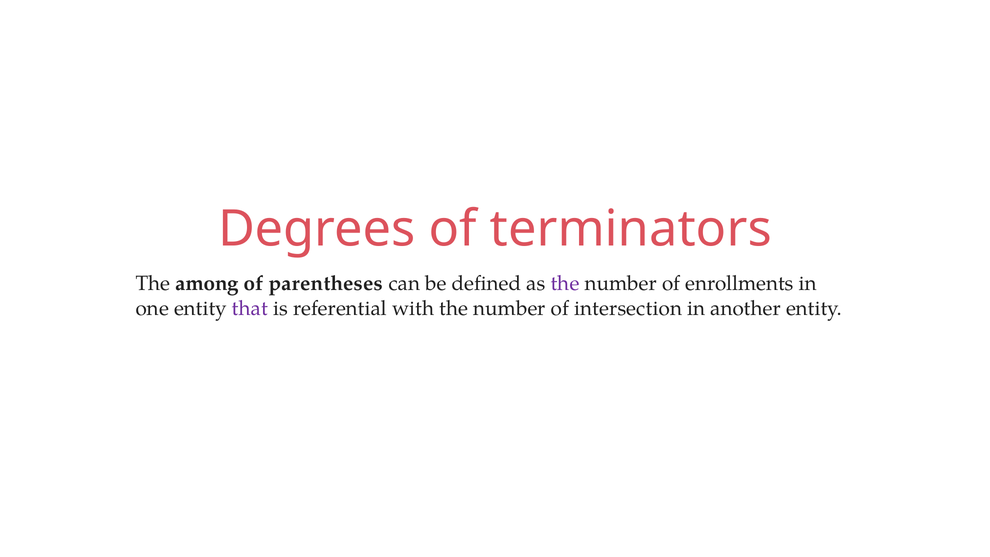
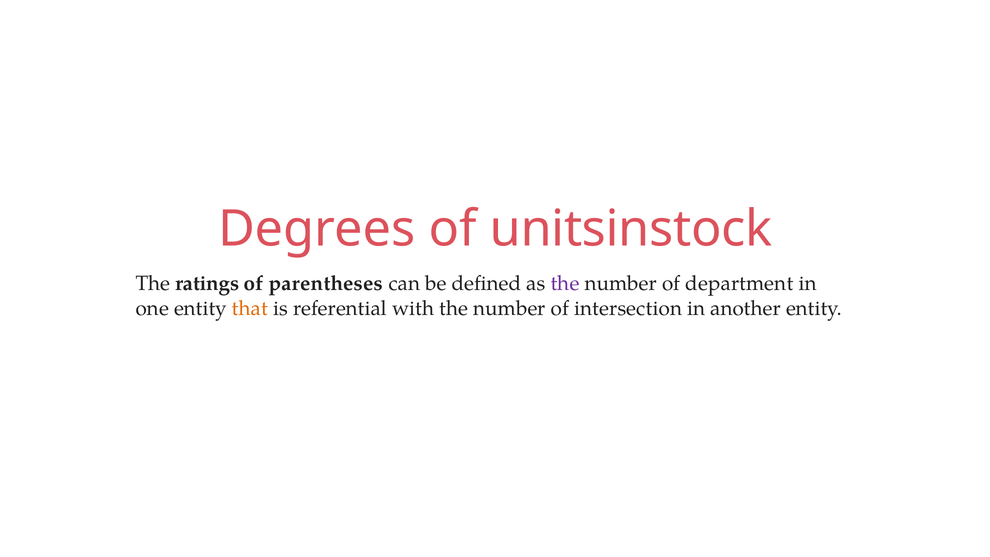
terminators: terminators -> unitsinstock (631, 229)
among: among -> ratings (207, 284)
enrollments: enrollments -> department (739, 284)
that colour: purple -> orange (250, 308)
